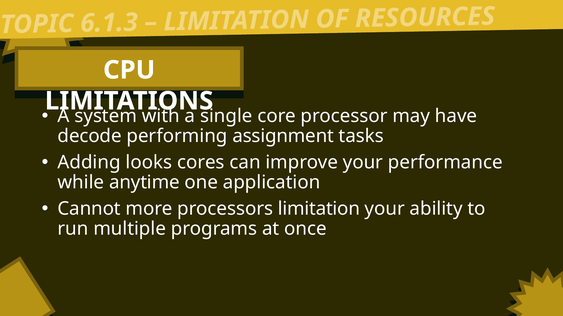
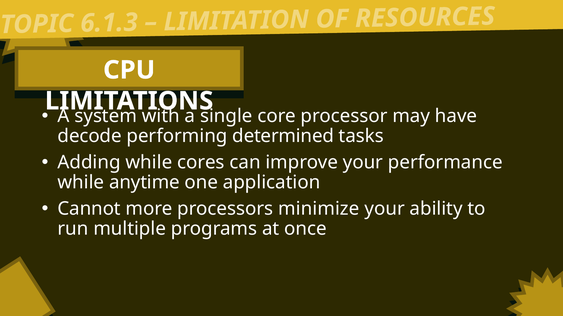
assignment: assignment -> determined (283, 136)
Adding looks: looks -> while (149, 163)
processors limitation: limitation -> minimize (319, 209)
